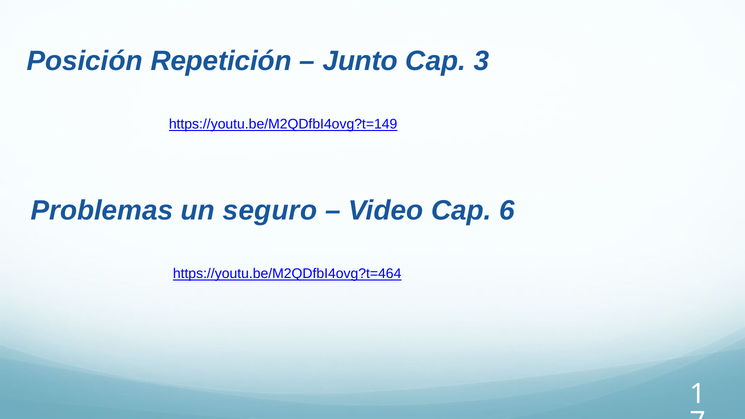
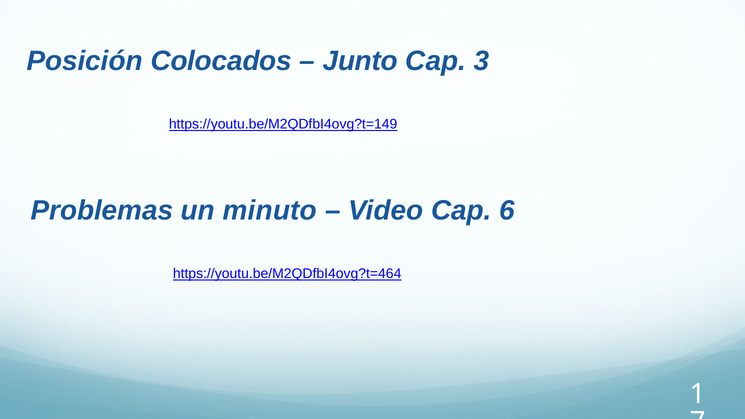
Repetición: Repetición -> Colocados (221, 61)
seguro: seguro -> minuto (270, 211)
